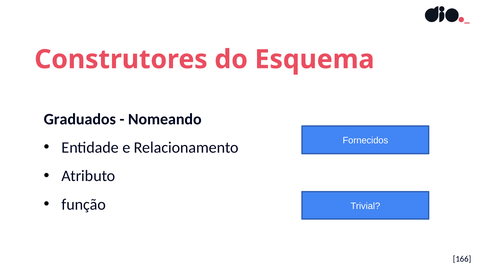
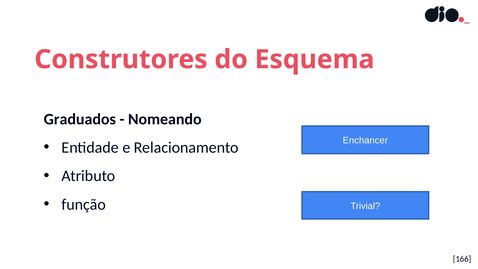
Fornecidos: Fornecidos -> Enchancer (365, 141)
